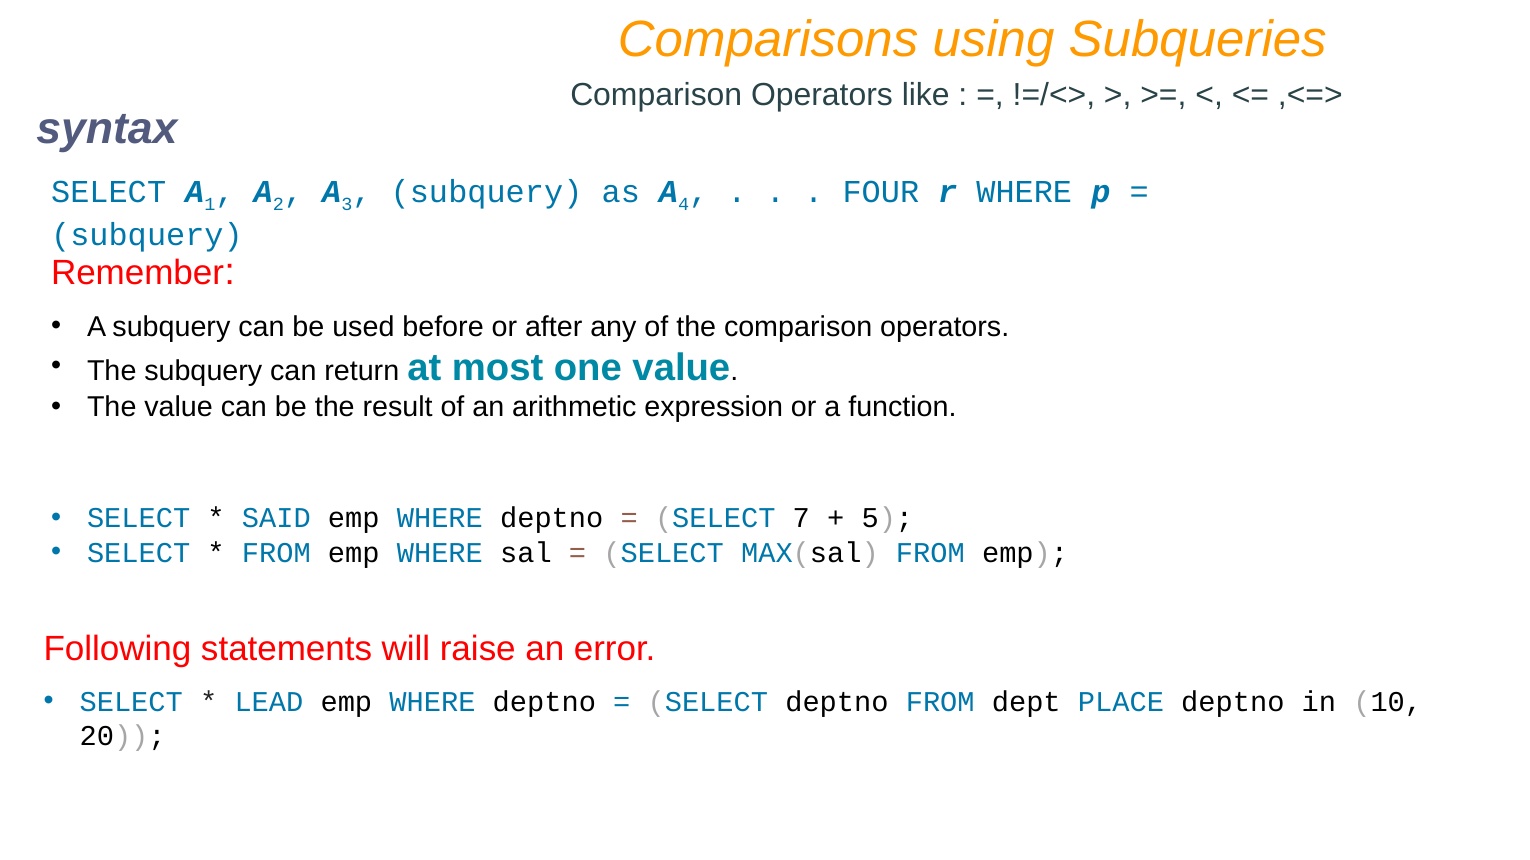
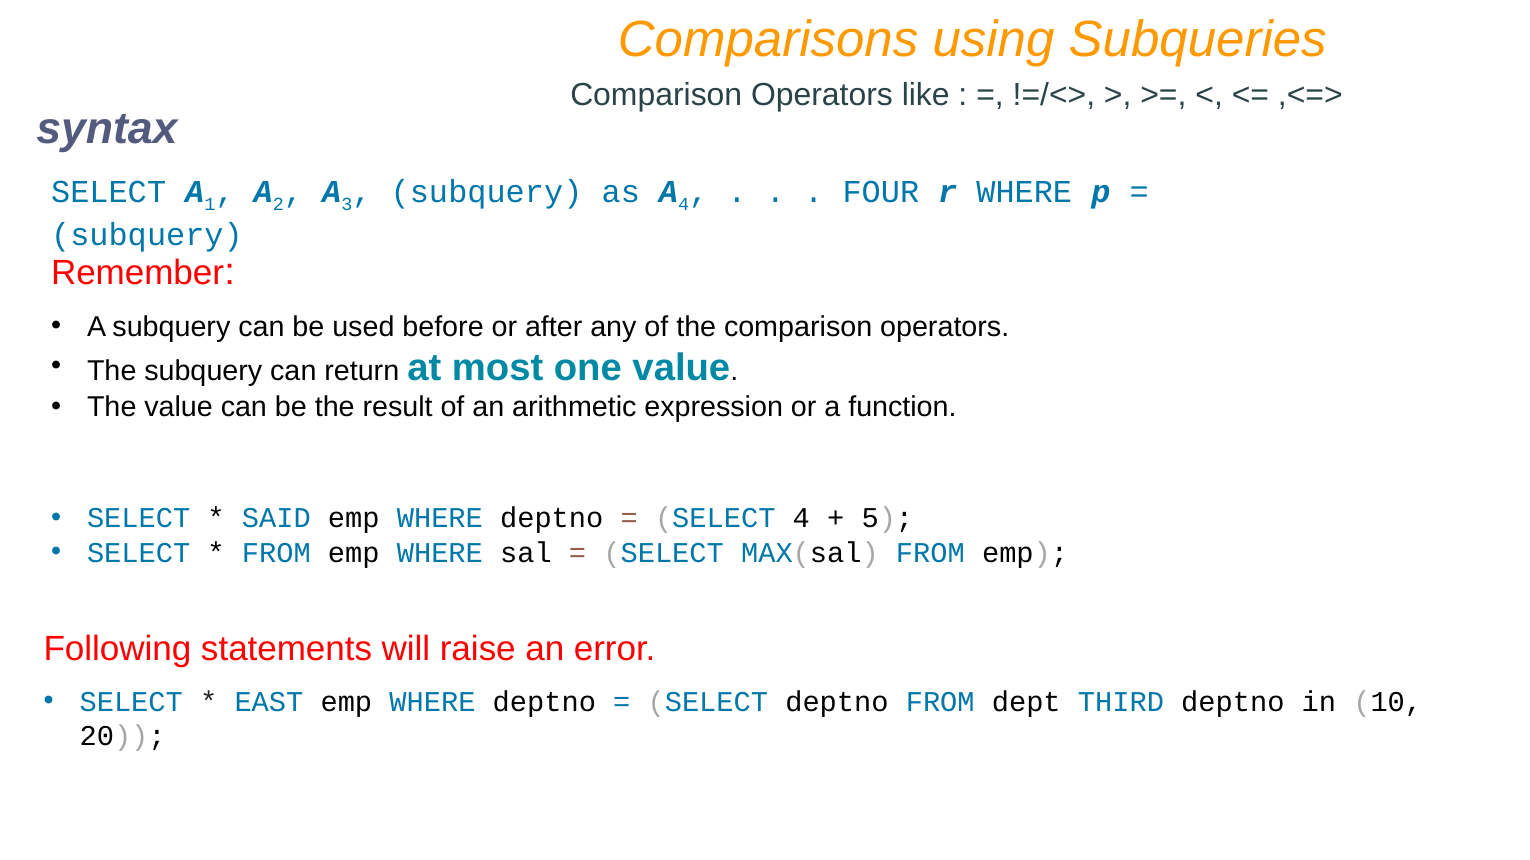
SELECT 7: 7 -> 4 (801, 519)
LEAD: LEAD -> EAST (269, 703)
PLACE: PLACE -> THIRD (1121, 703)
